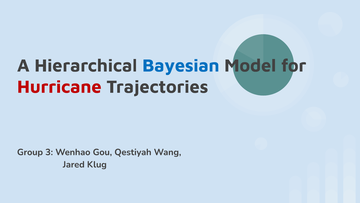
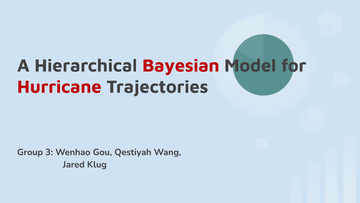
Bayesian colour: blue -> red (181, 65)
